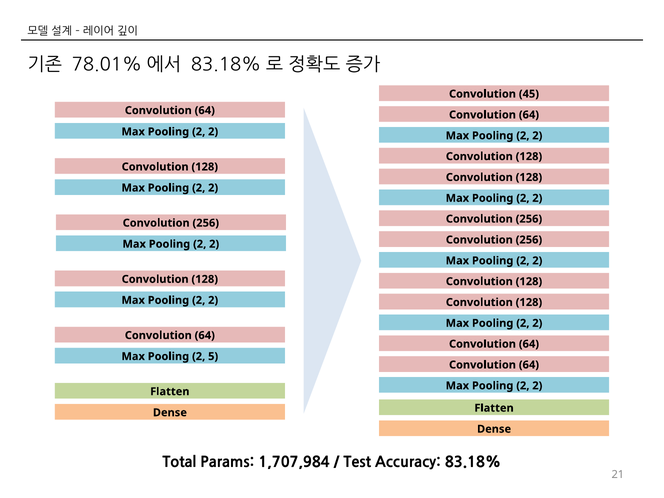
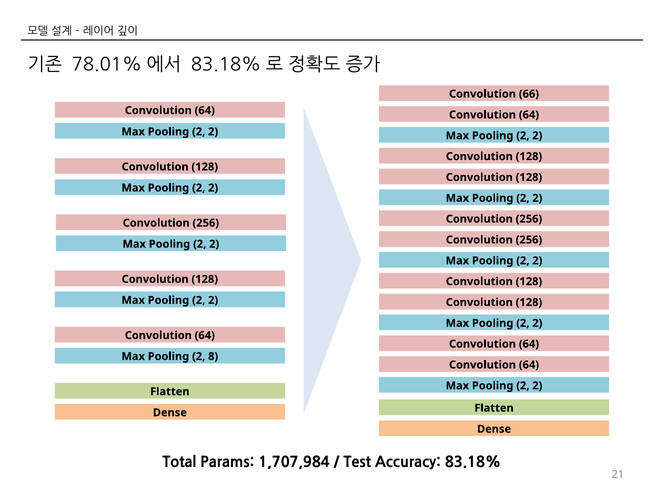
45: 45 -> 66 (529, 94)
5: 5 -> 8 (213, 356)
